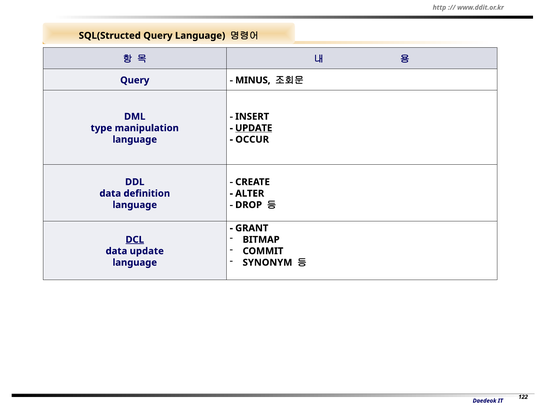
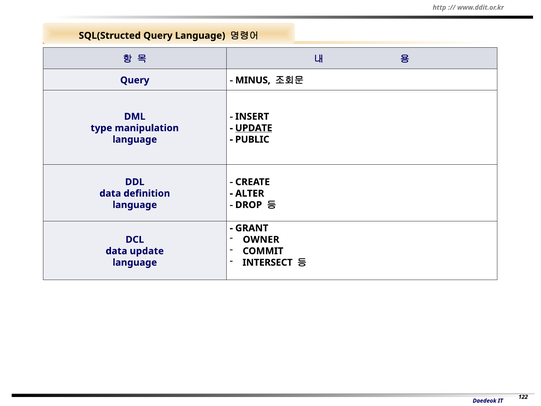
OCCUR: OCCUR -> PUBLIC (252, 139)
BITMAP: BITMAP -> OWNER (261, 239)
DCL underline: present -> none (135, 239)
SYNONYM: SYNONYM -> INTERSECT (268, 262)
